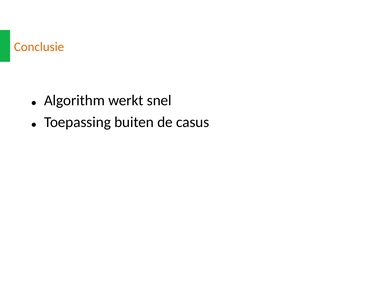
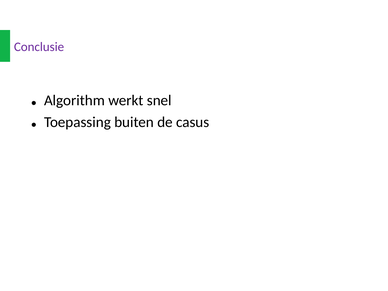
Conclusie colour: orange -> purple (39, 47)
